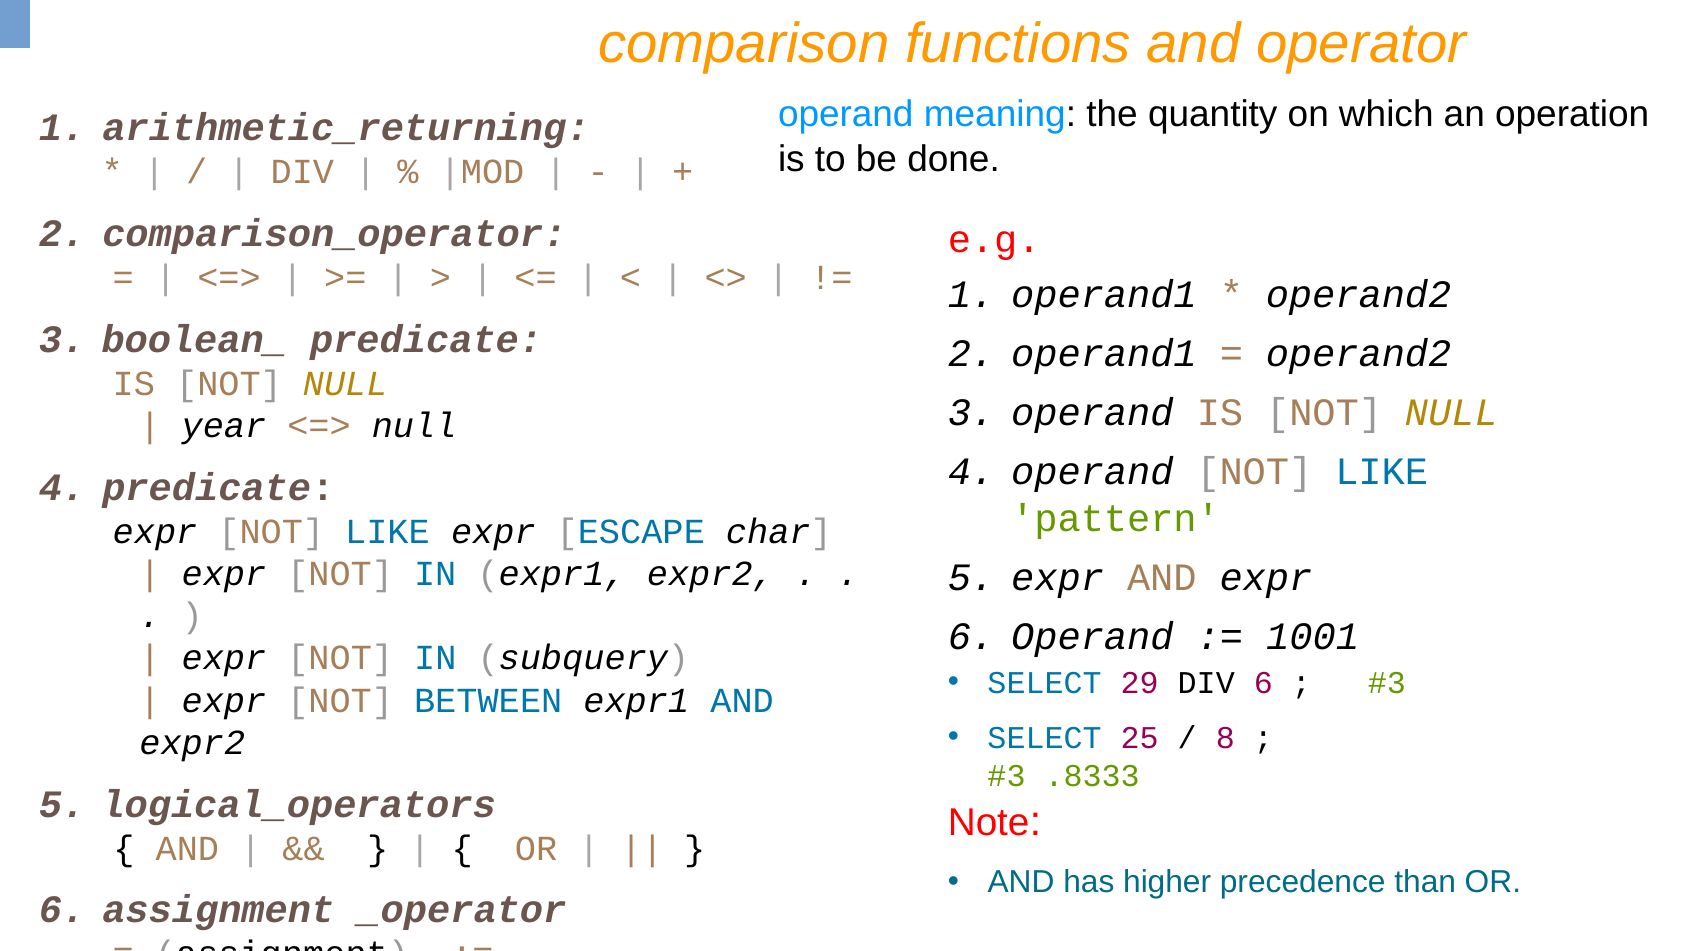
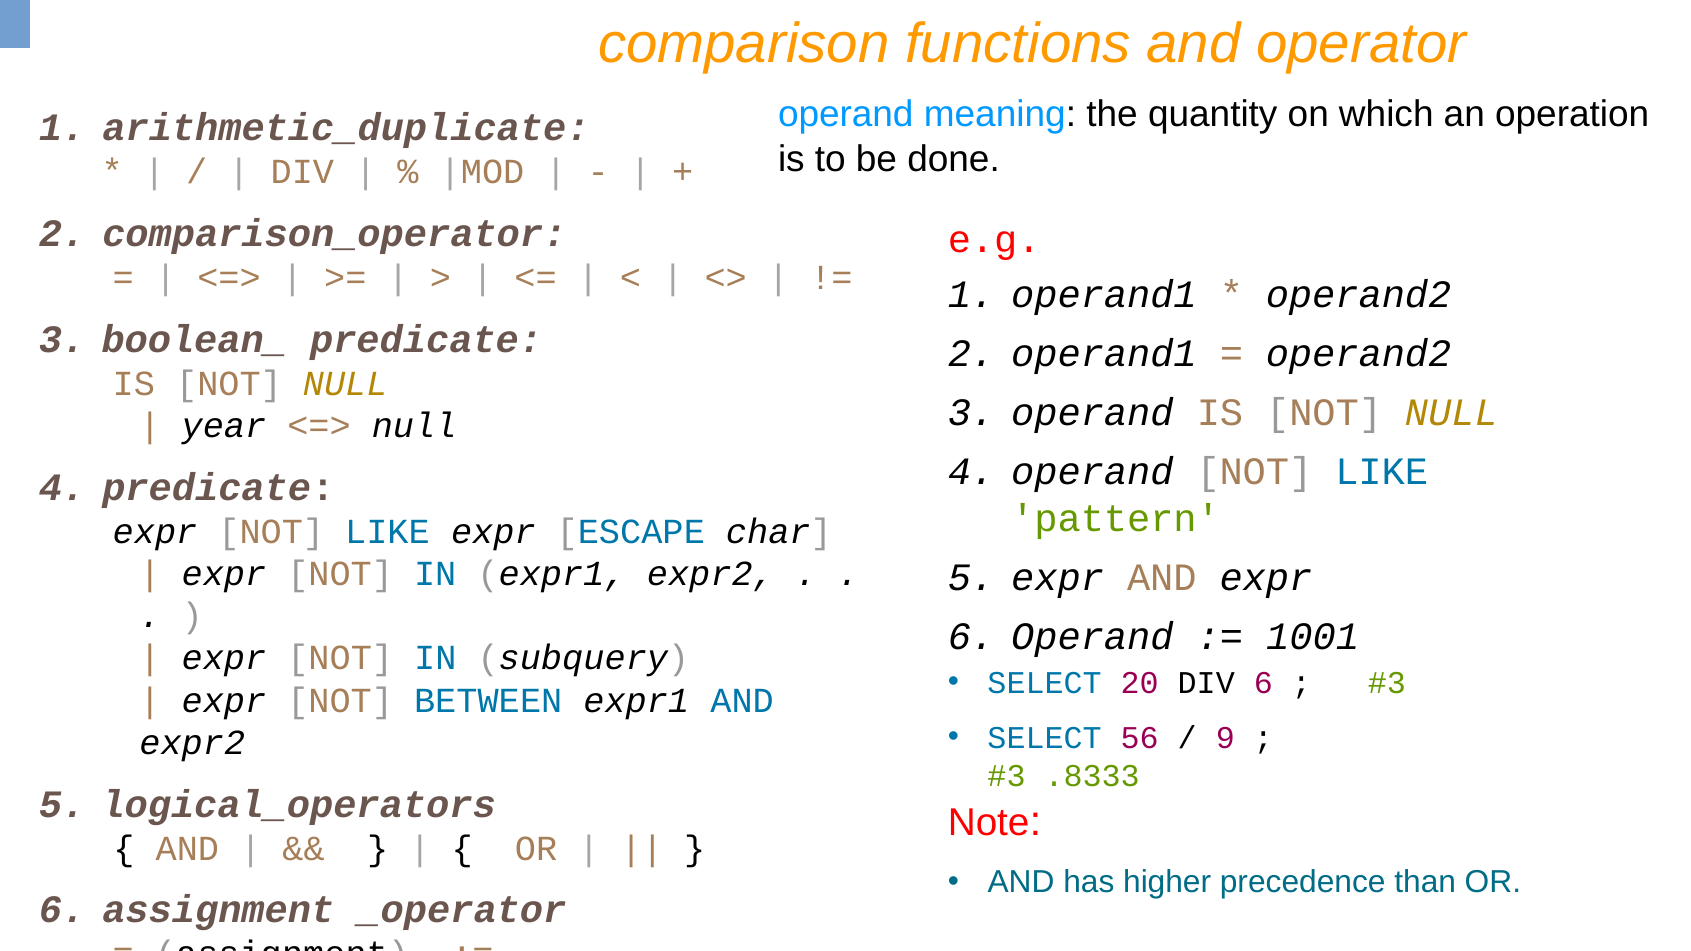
arithmetic_returning: arithmetic_returning -> arithmetic_duplicate (346, 128)
29: 29 -> 20 (1140, 683)
25: 25 -> 56 (1140, 738)
8: 8 -> 9 (1225, 738)
